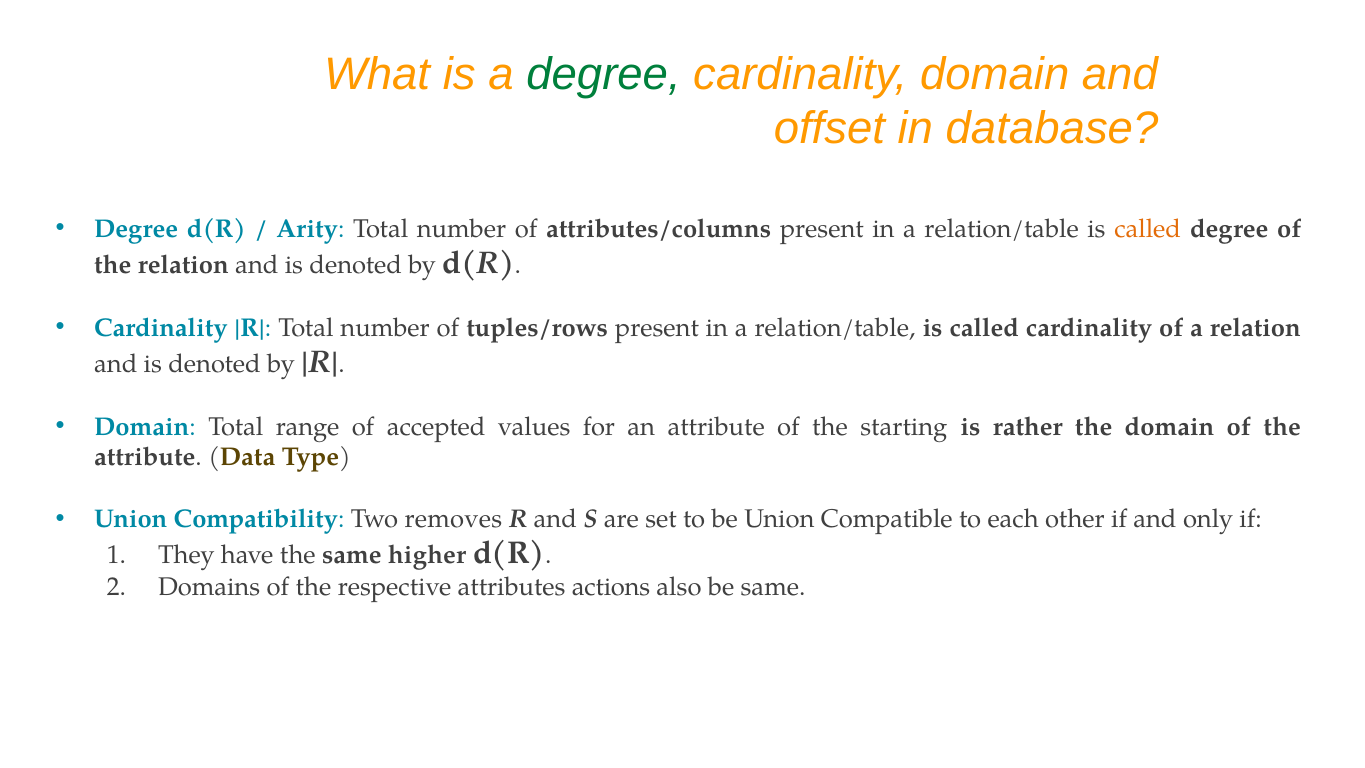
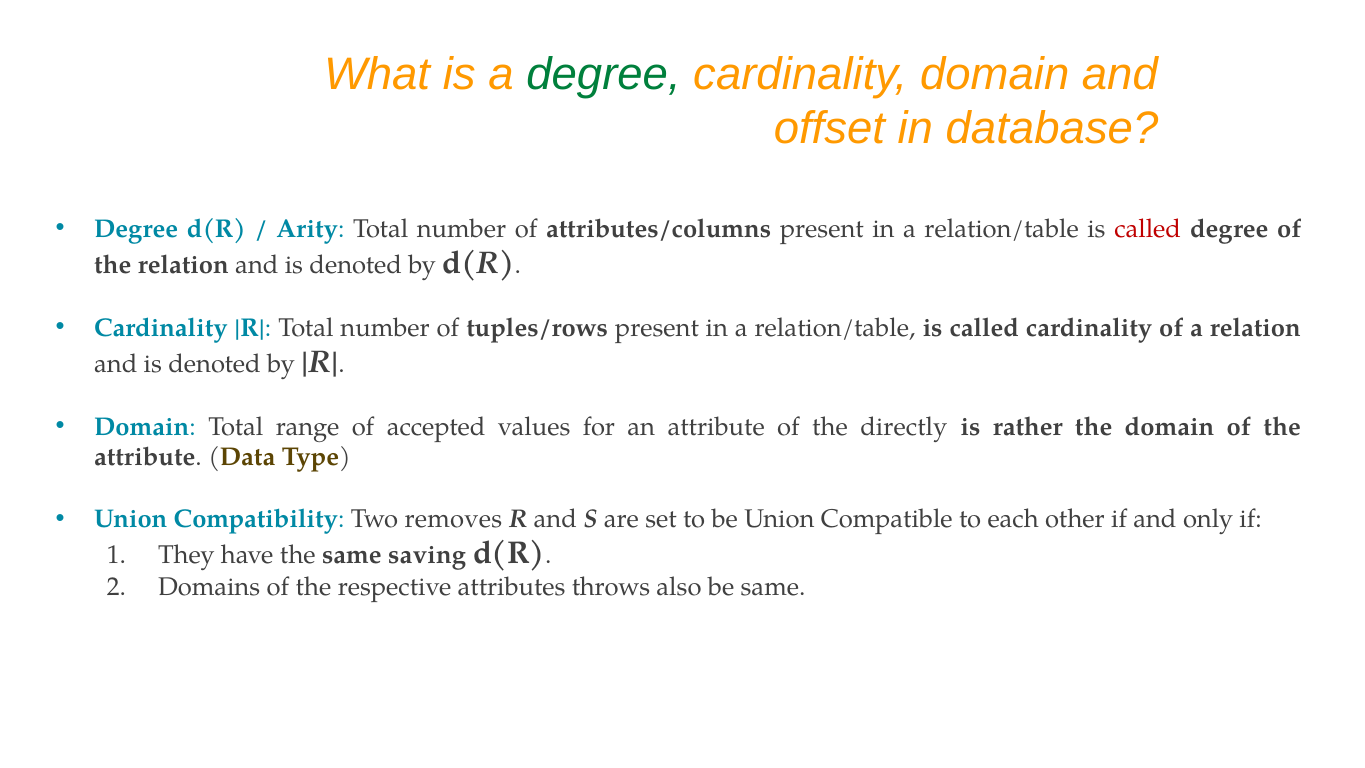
called colour: orange -> red (1148, 229)
starting: starting -> directly (904, 427)
higher: higher -> saving (427, 555)
actions: actions -> throws (611, 587)
